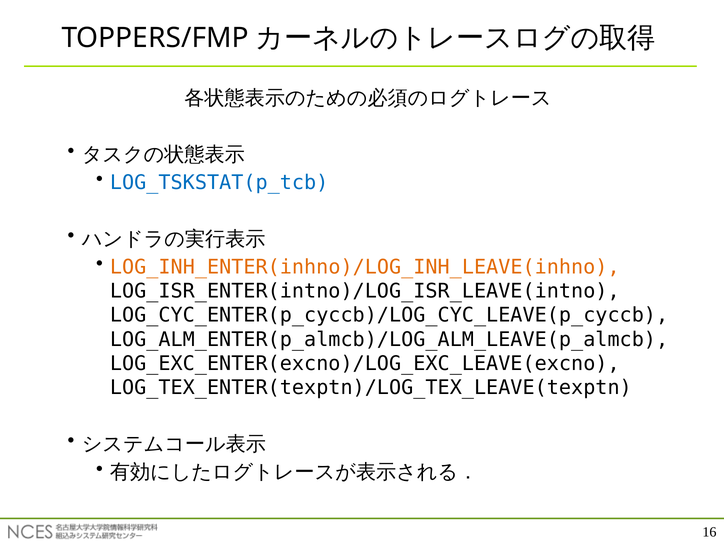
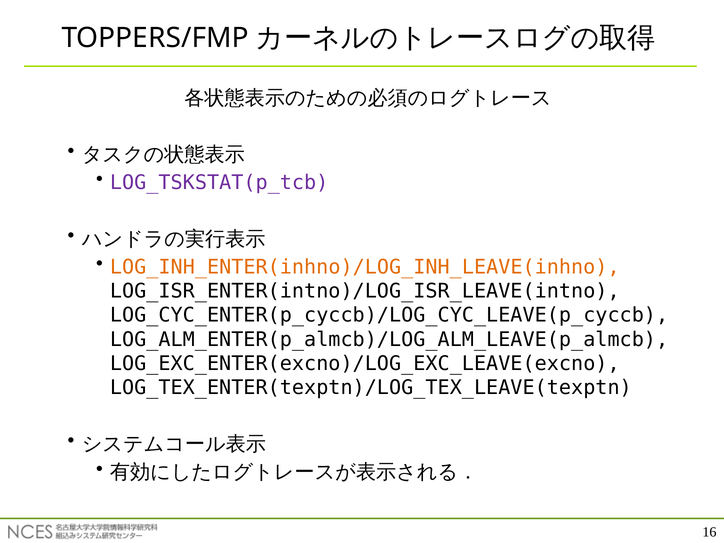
LOG_TSKSTAT(p_tcb colour: blue -> purple (219, 183)
